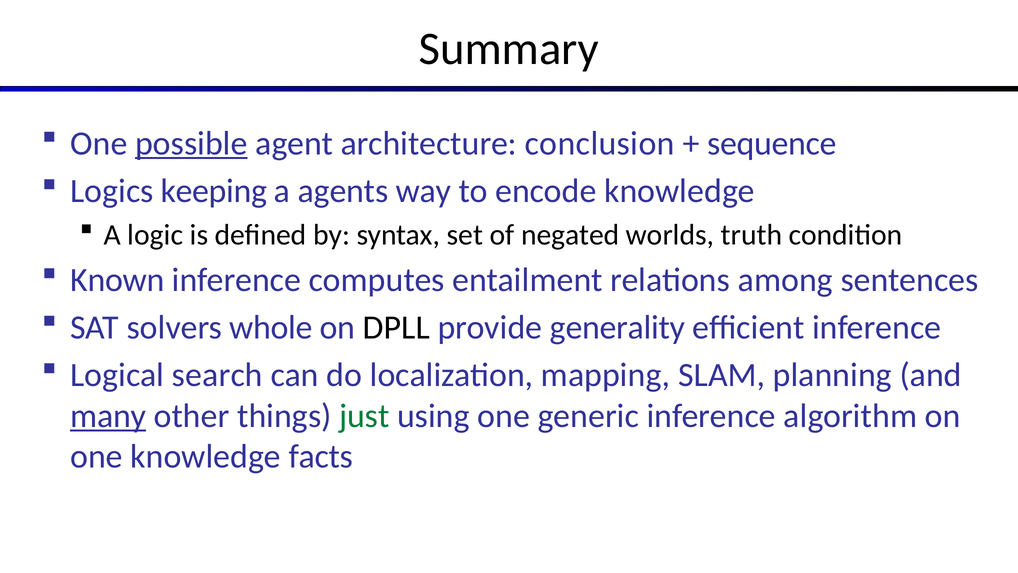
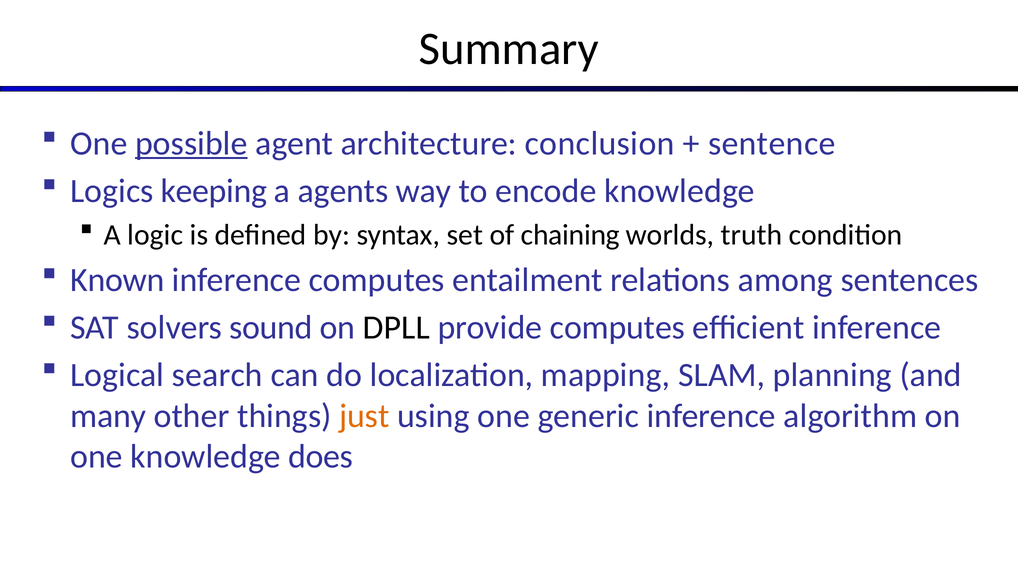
sequence: sequence -> sentence (772, 143)
negated: negated -> chaining (570, 235)
whole: whole -> sound (271, 327)
provide generality: generality -> computes (617, 327)
many underline: present -> none (108, 416)
just colour: green -> orange (364, 416)
facts: facts -> does (321, 456)
